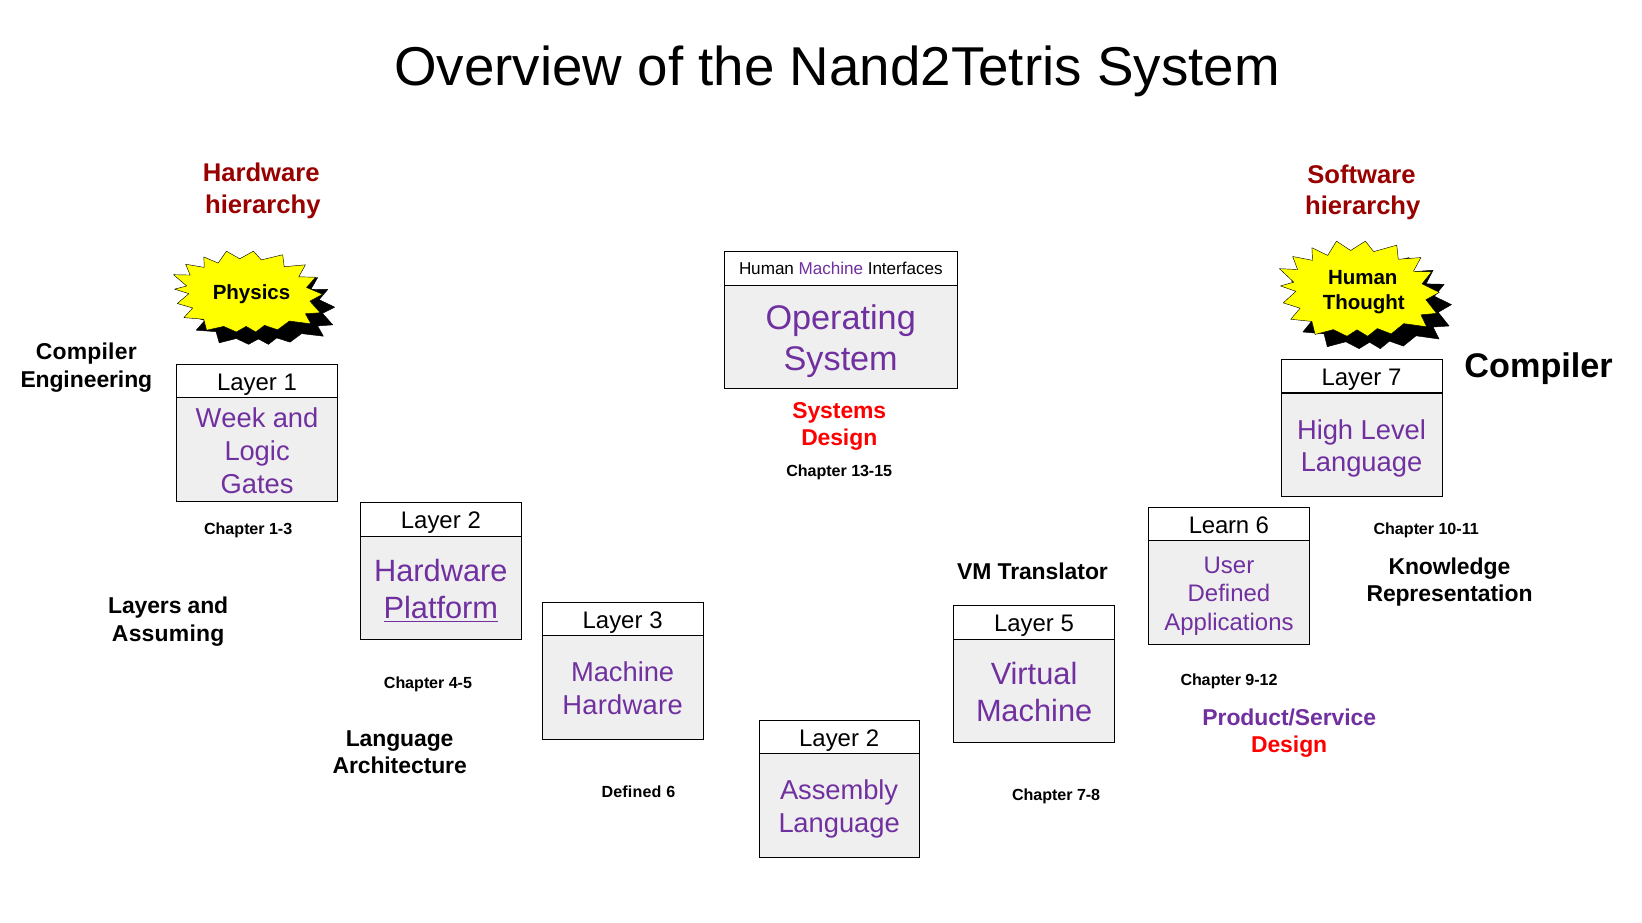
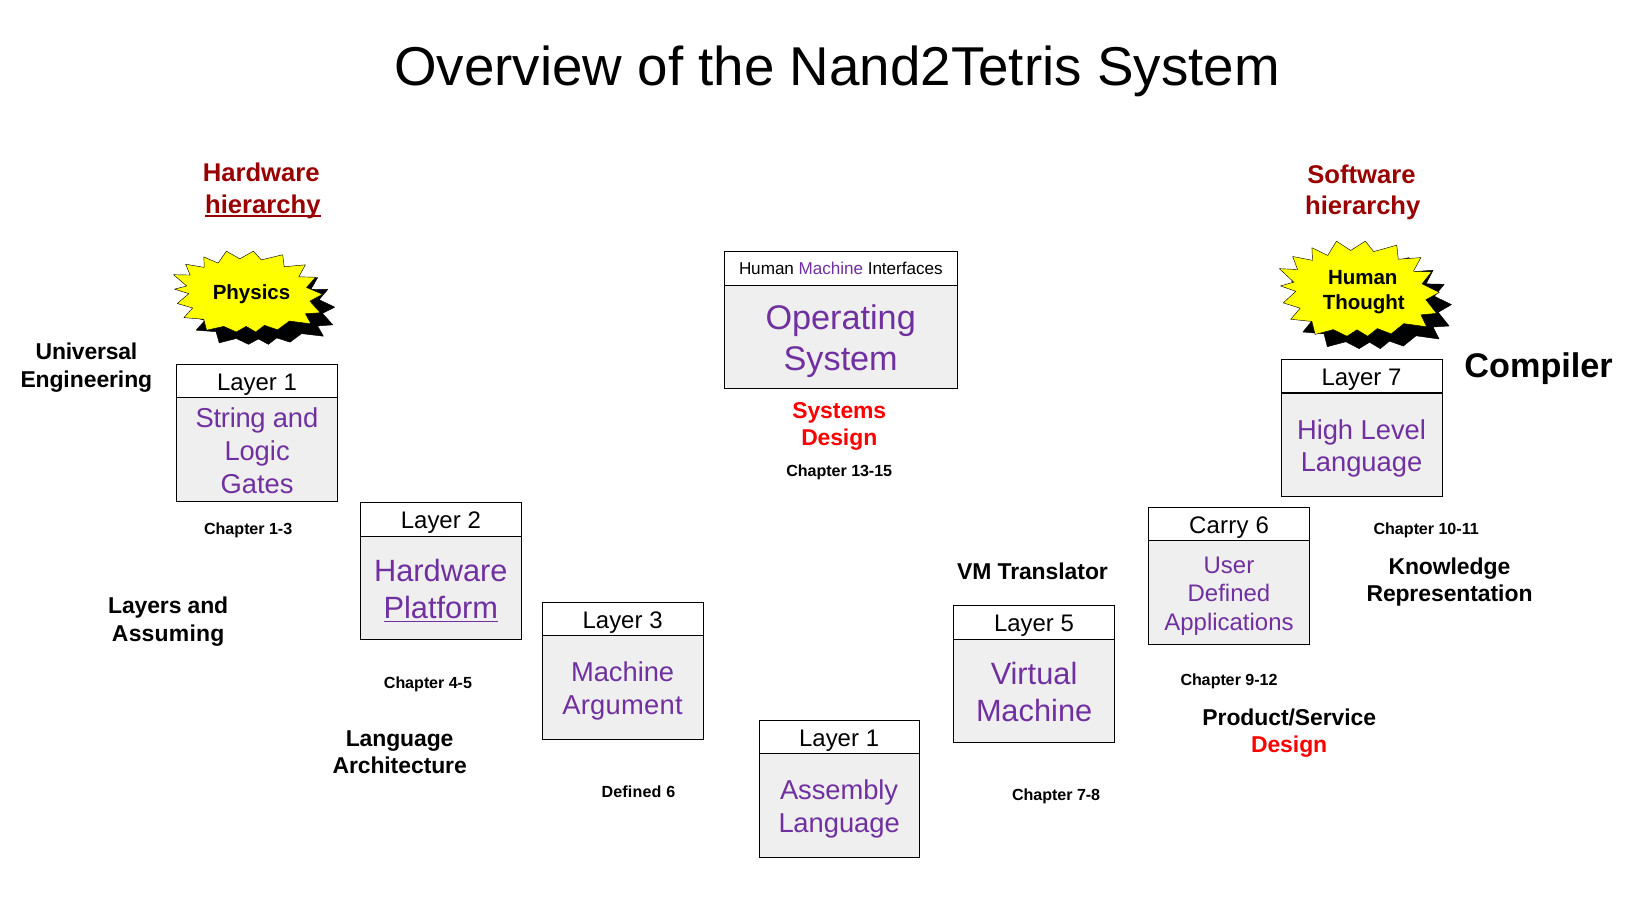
hierarchy underline: none -> present (263, 205)
Compiler: Compiler -> Universal (86, 352)
Week: Week -> String (231, 419)
Learn: Learn -> Carry (1219, 526)
Hardware: Hardware -> Argument (623, 706)
Product/Service colour: purple -> black (1289, 718)
2: 2 -> 1 (872, 739)
